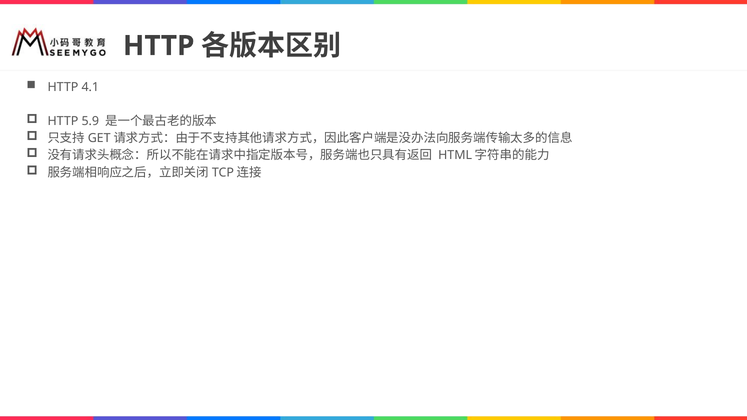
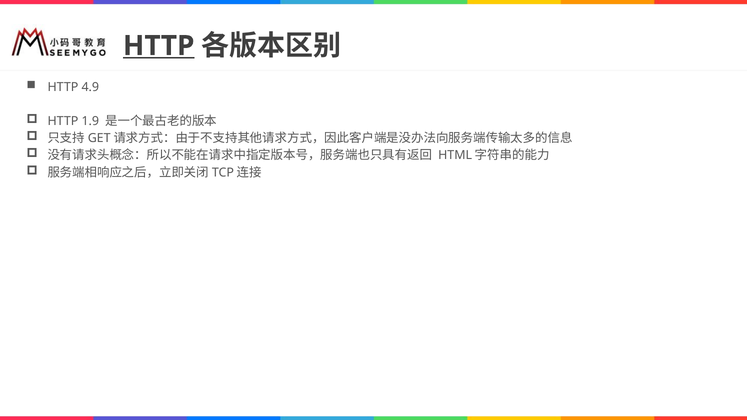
HTTP underline: none -> present (159, 46)
4.1: 4.1 -> 4.9 (90, 87)
5.9: 5.9 -> 1.9 (90, 121)
